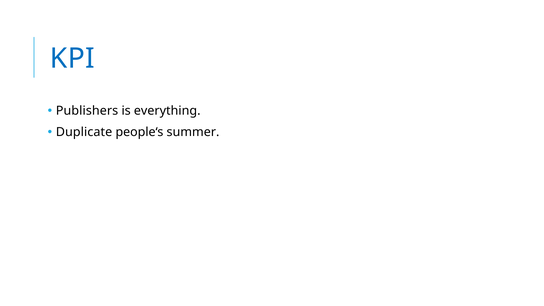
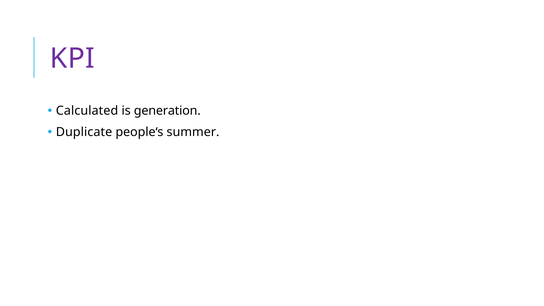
KPI colour: blue -> purple (72, 58)
Publishers: Publishers -> Calculated (87, 111)
everything: everything -> generation (167, 111)
